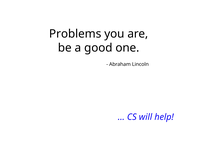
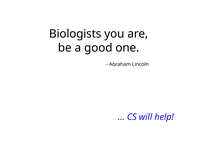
Problems: Problems -> Biologists (75, 34)
